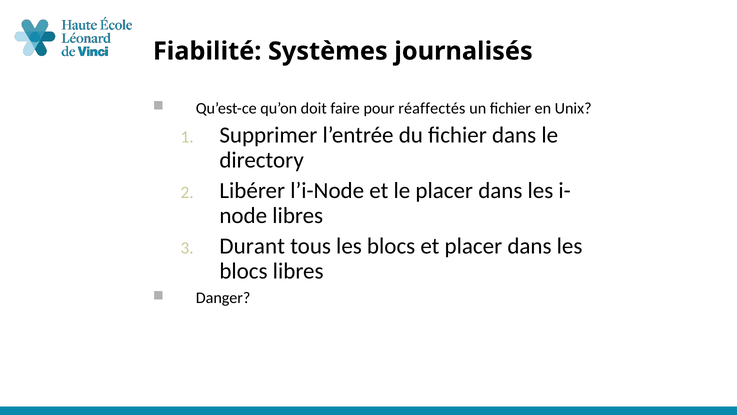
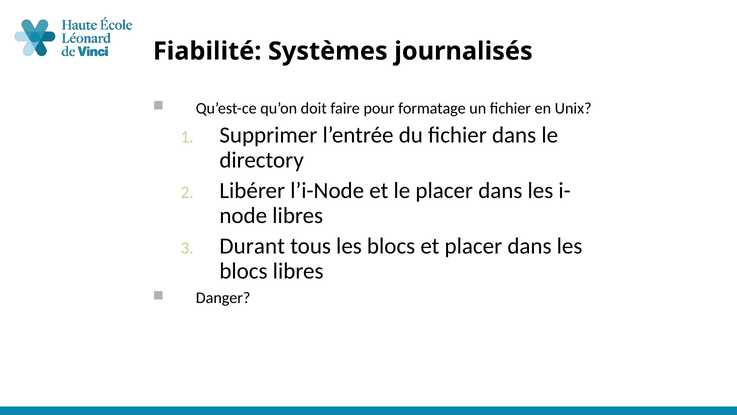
réaffectés: réaffectés -> formatage (432, 108)
